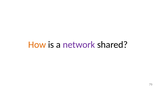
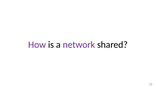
How colour: orange -> purple (37, 44)
